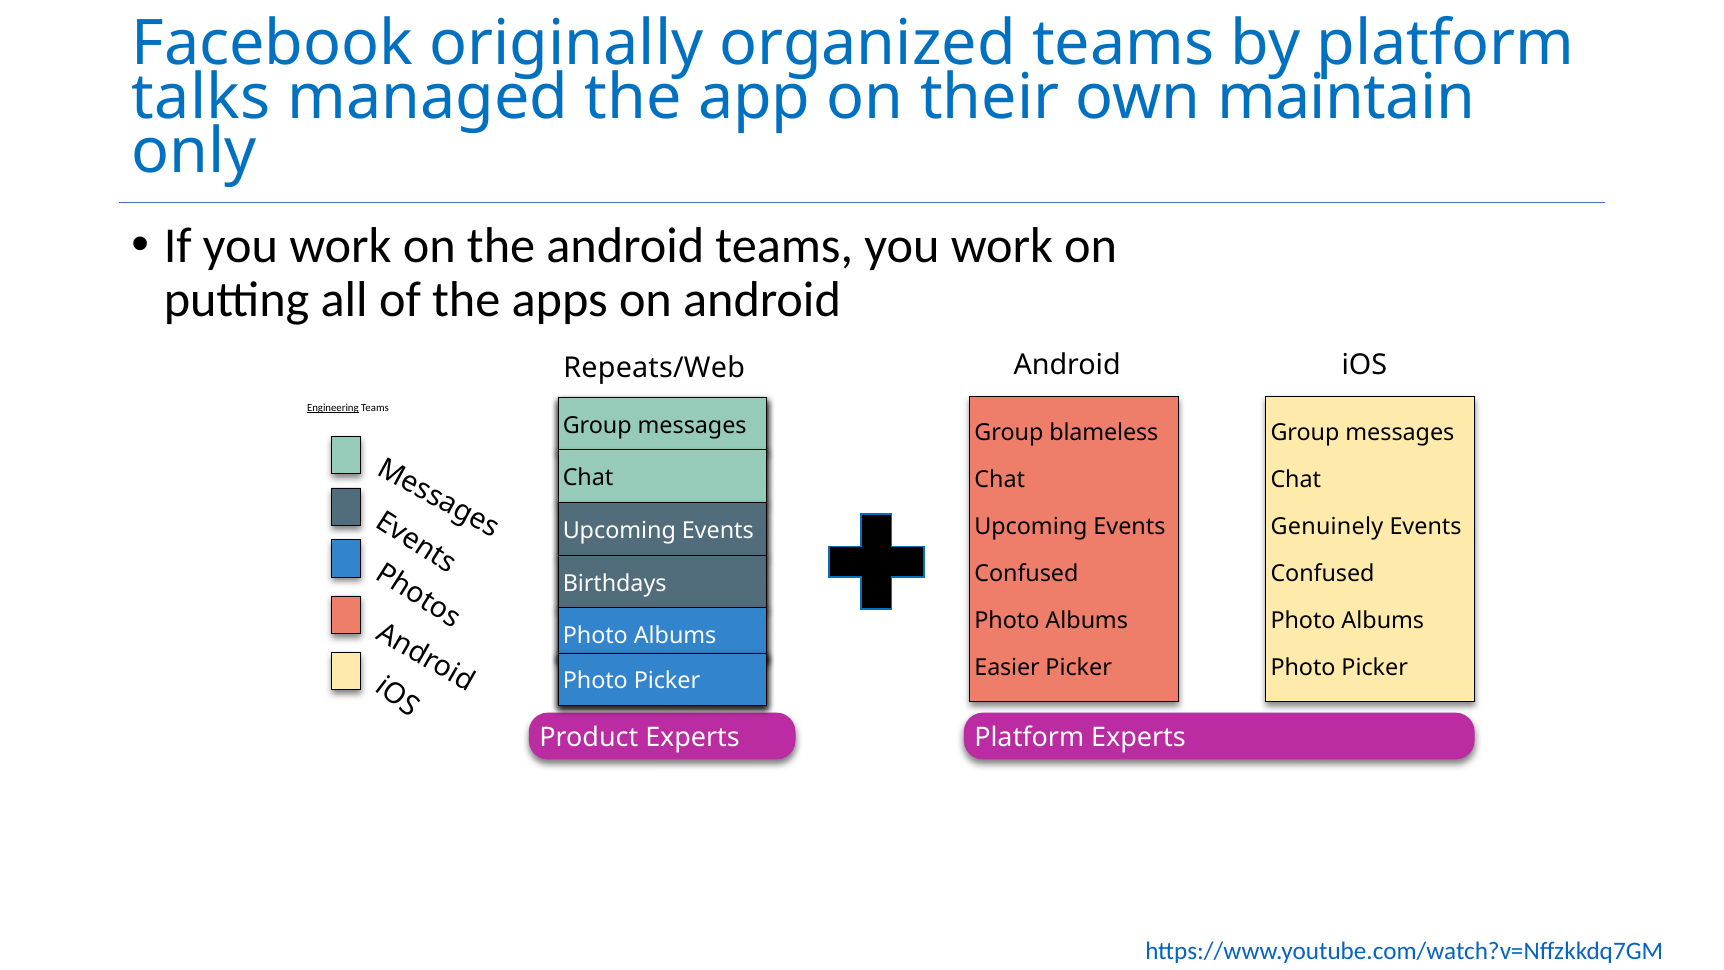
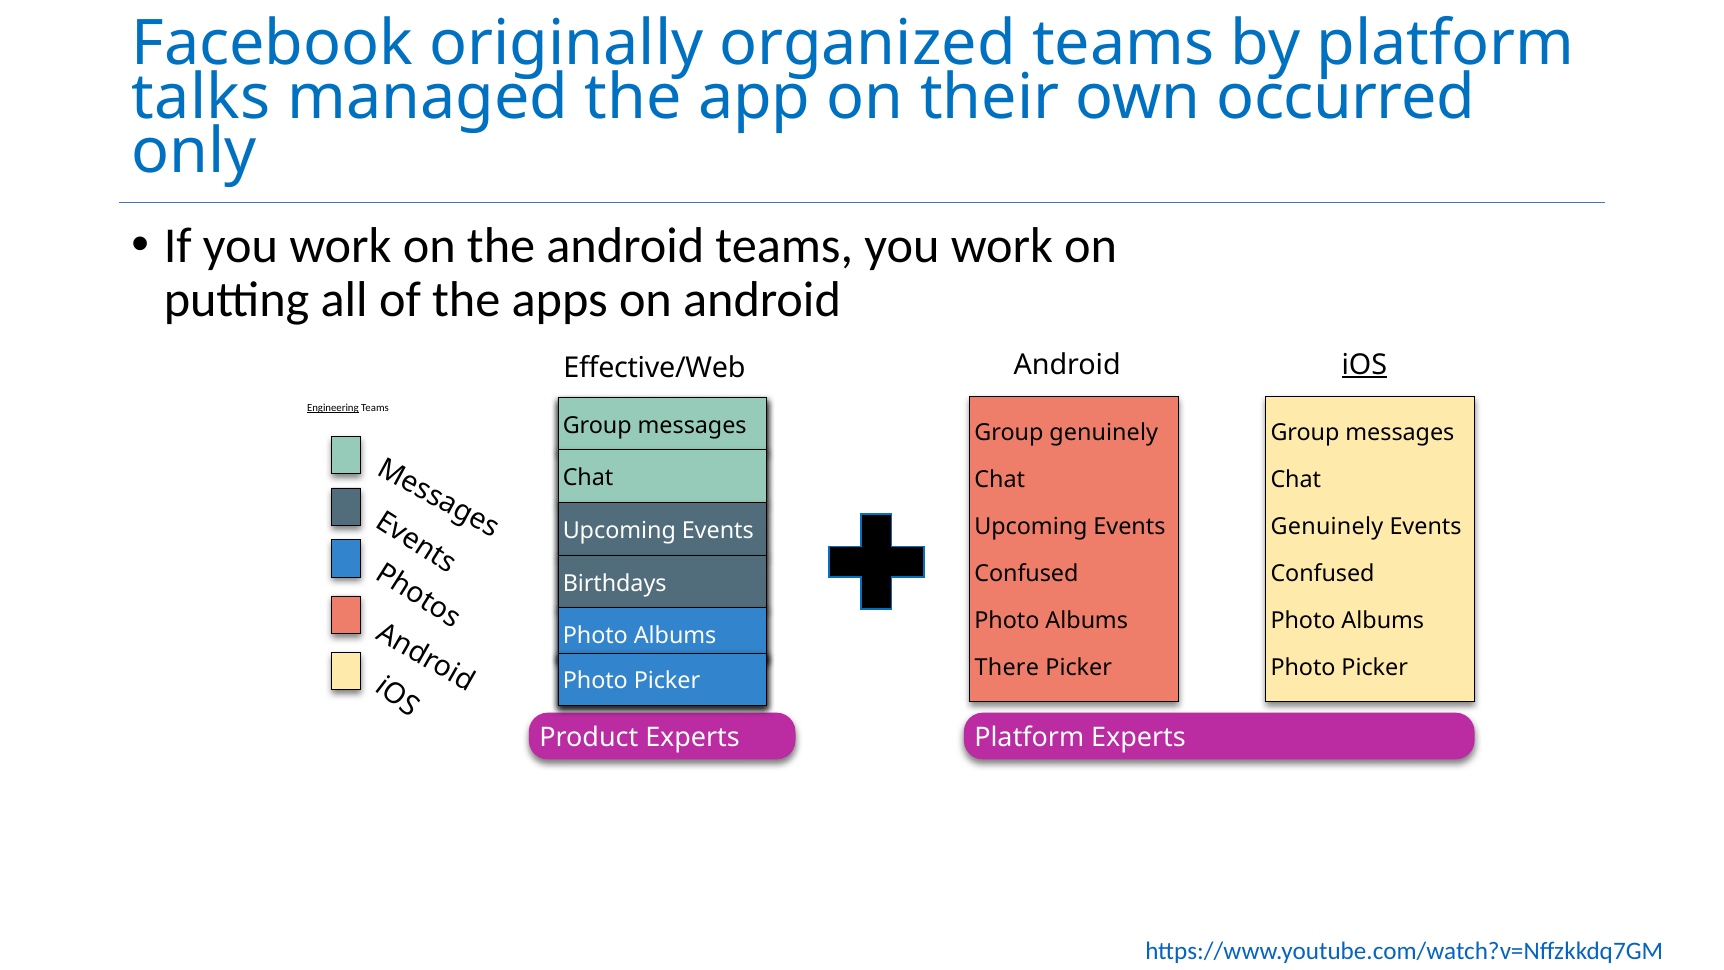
maintain: maintain -> occurred (1346, 98)
iOS underline: none -> present (1364, 365)
Repeats/Web: Repeats/Web -> Effective/Web (654, 367)
Group blameless: blameless -> genuinely (1104, 433)
Easier: Easier -> There (1007, 667)
